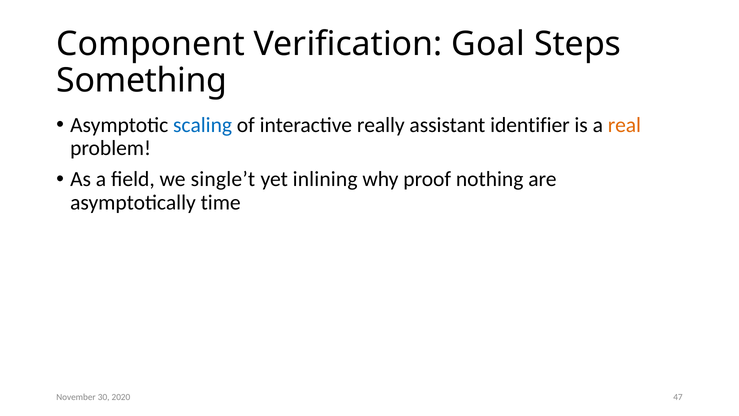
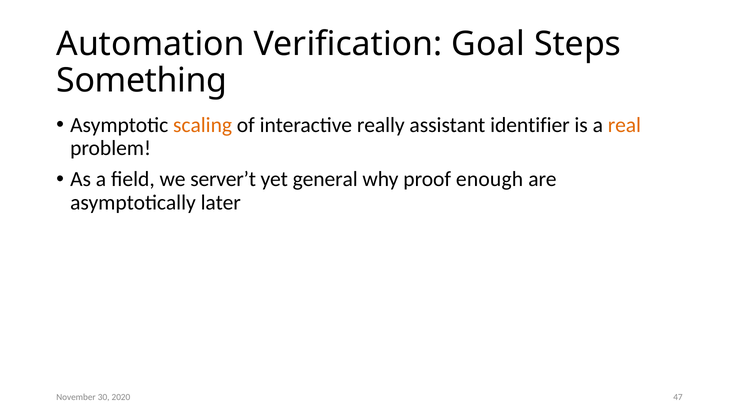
Component: Component -> Automation (151, 44)
scaling colour: blue -> orange (203, 125)
single’t: single’t -> server’t (223, 179)
inlining: inlining -> general (325, 179)
nothing: nothing -> enough (490, 179)
time: time -> later (221, 202)
